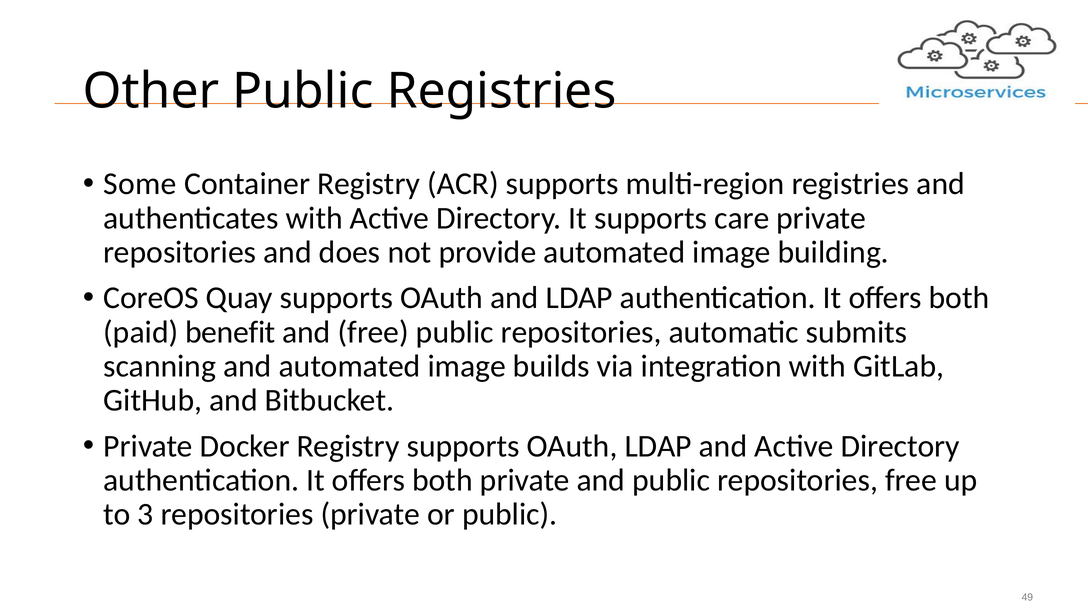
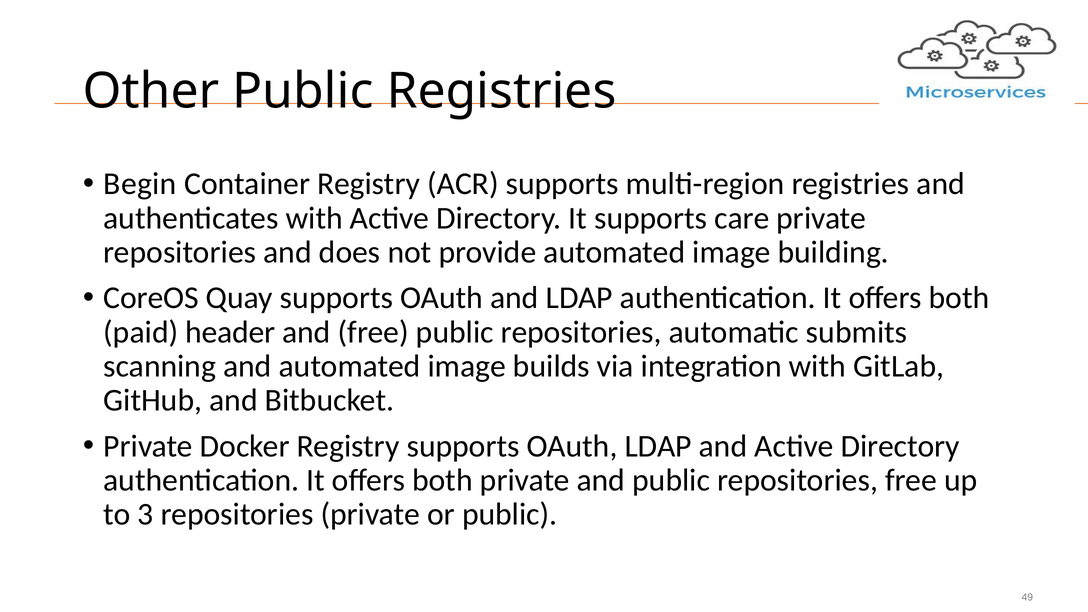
Some: Some -> Begin (140, 184)
benefit: benefit -> header (230, 332)
